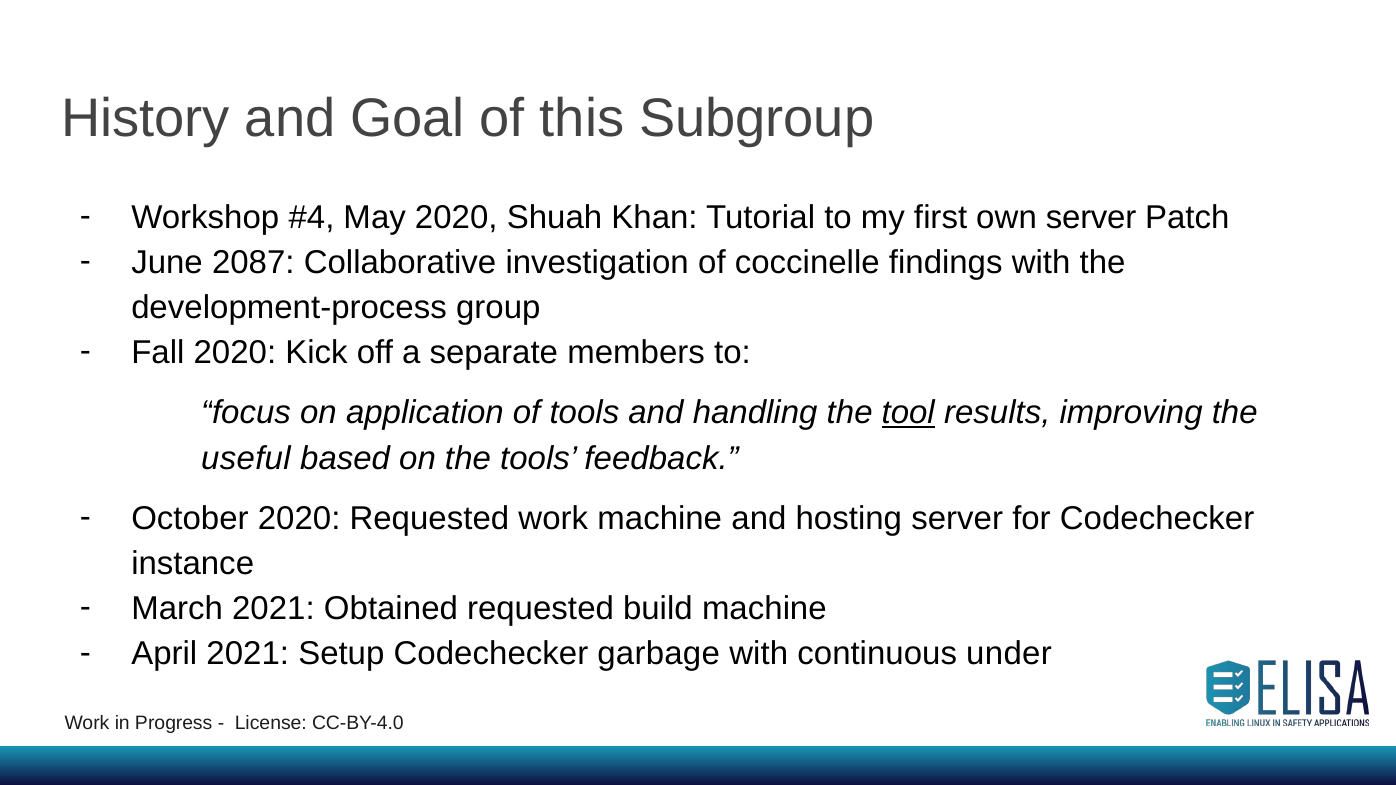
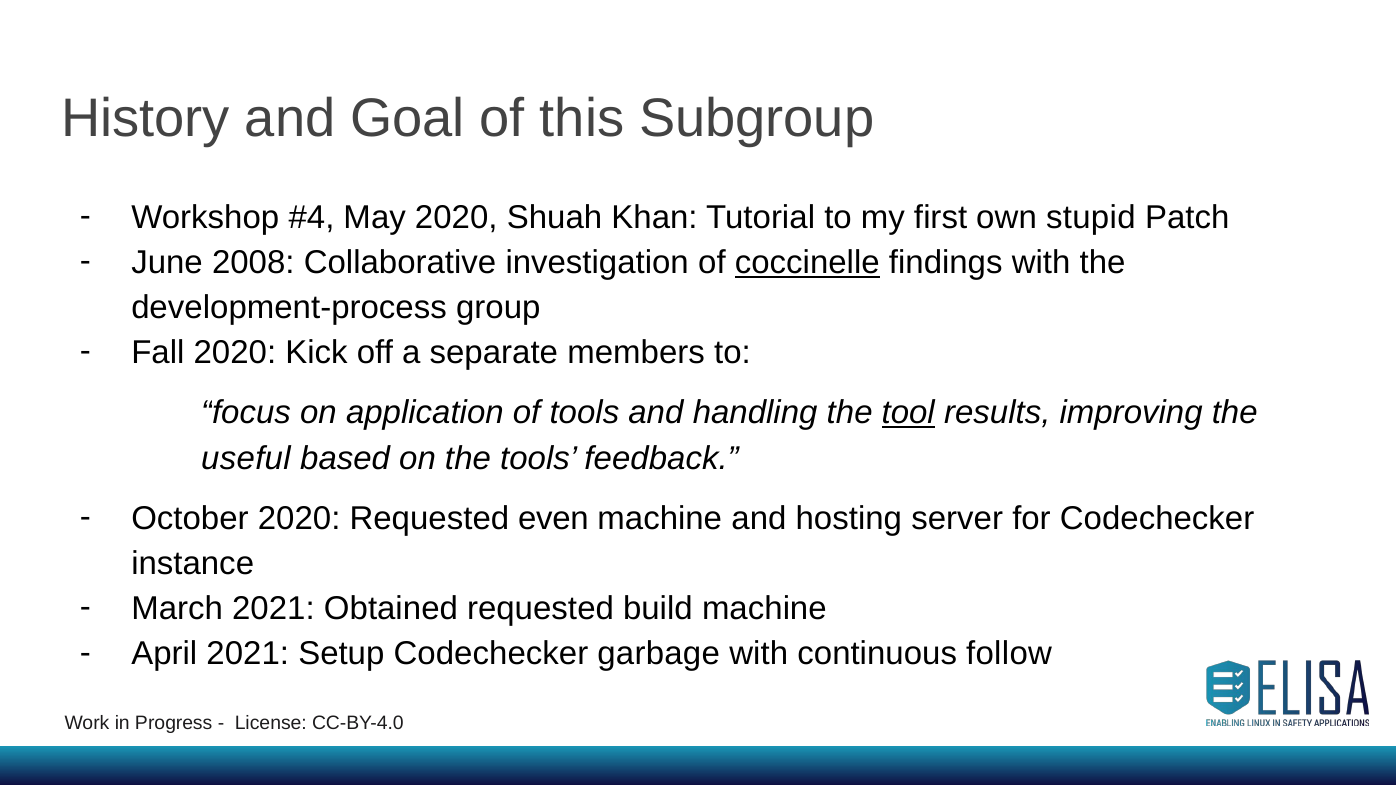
own server: server -> stupid (1091, 217)
2087: 2087 -> 2008 (253, 263)
coccinelle underline: none -> present (807, 263)
Requested work: work -> even (553, 519)
under: under -> follow (1009, 654)
